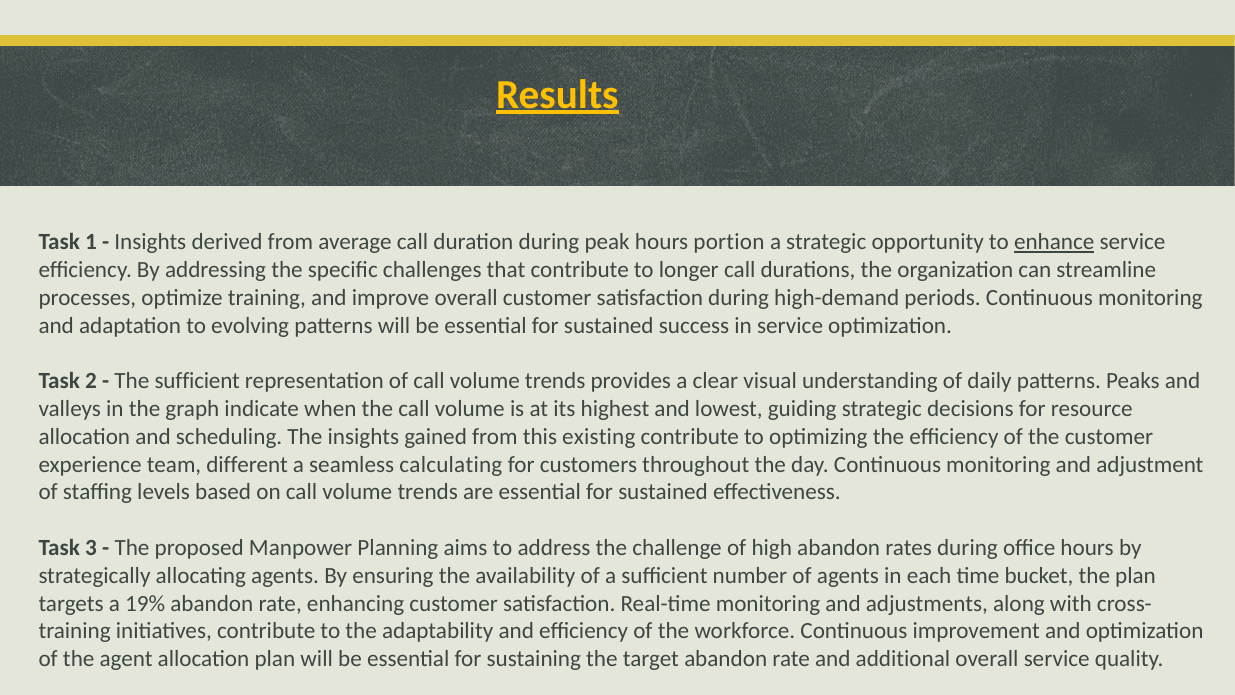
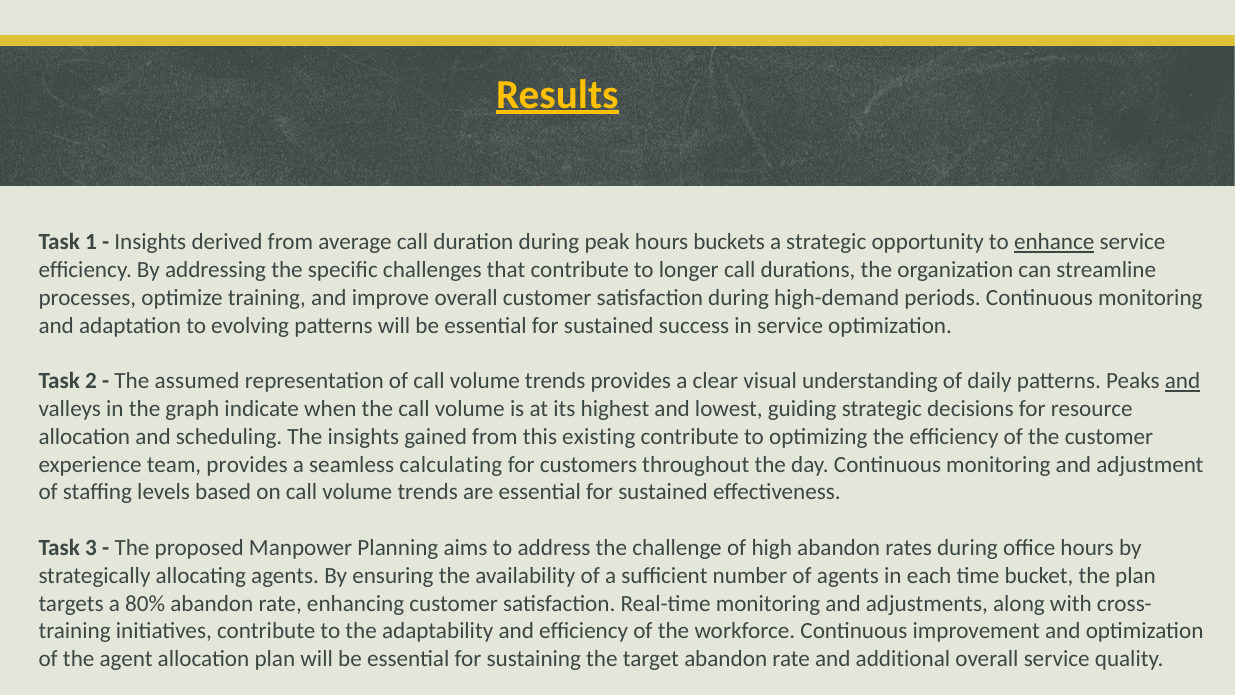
portion: portion -> buckets (729, 242)
The sufficient: sufficient -> assumed (197, 381)
and underline: none -> present (1183, 381)
team different: different -> provides (247, 464)
19%: 19% -> 80% (145, 603)
